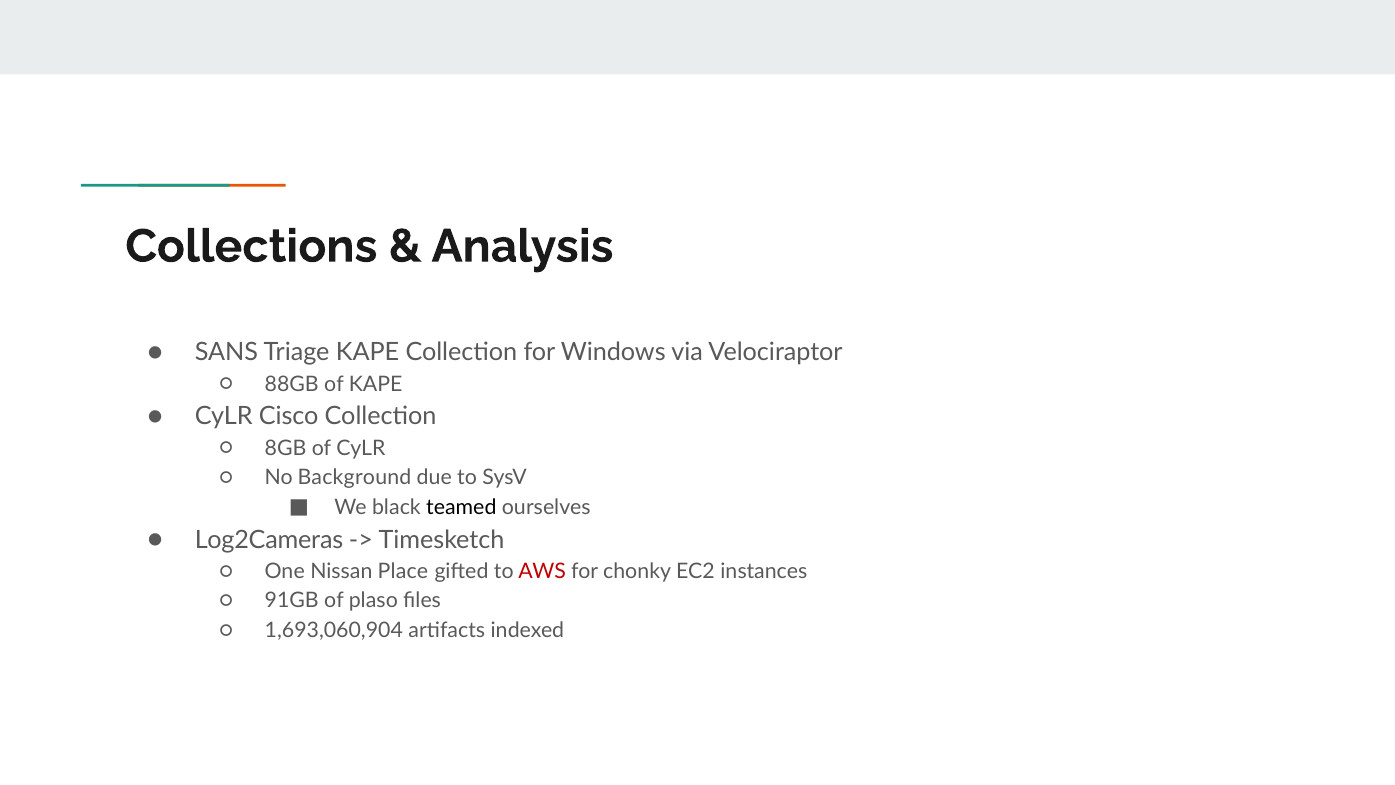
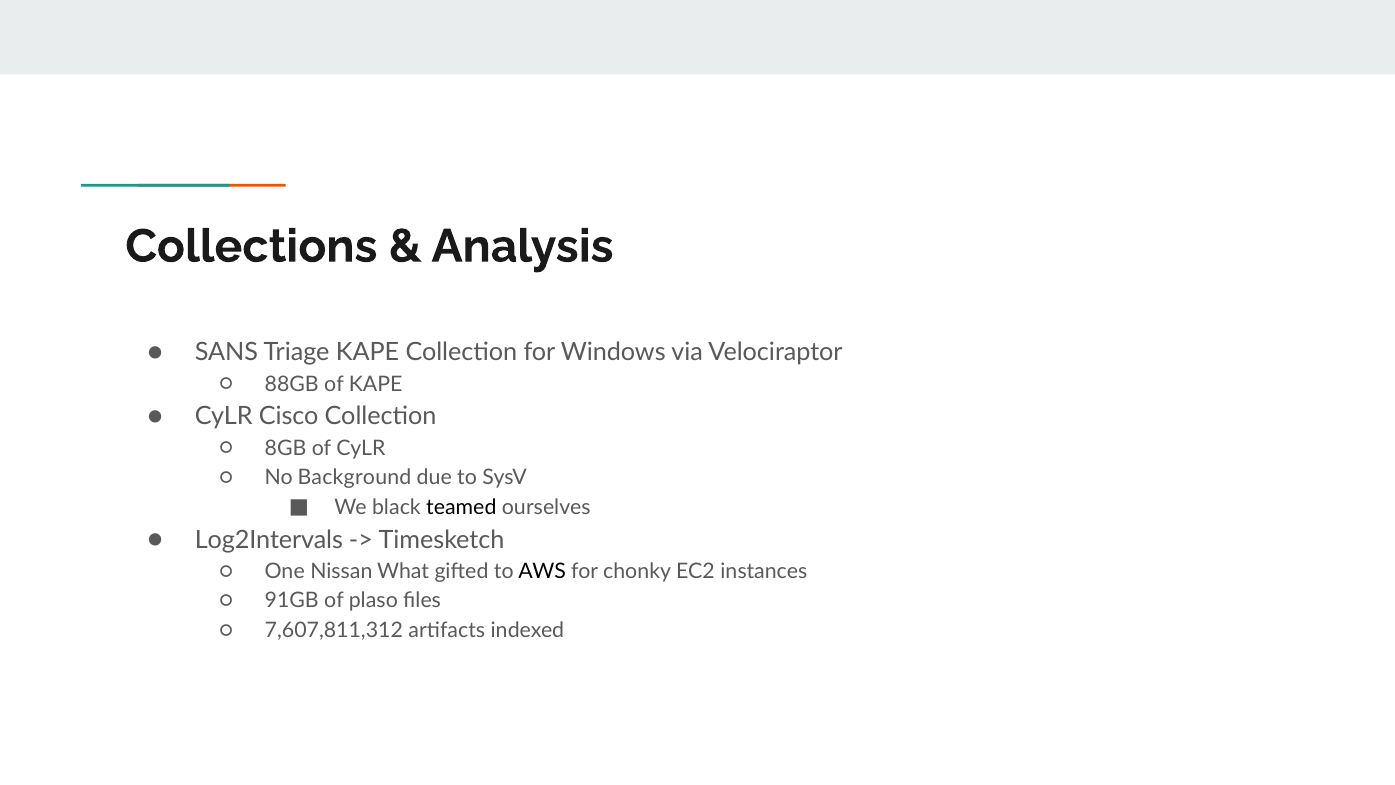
Log2Cameras: Log2Cameras -> Log2Intervals (269, 540)
Place: Place -> What (403, 571)
AWS colour: red -> black (542, 571)
1,693,060,904: 1,693,060,904 -> 7,607,811,312 (334, 630)
